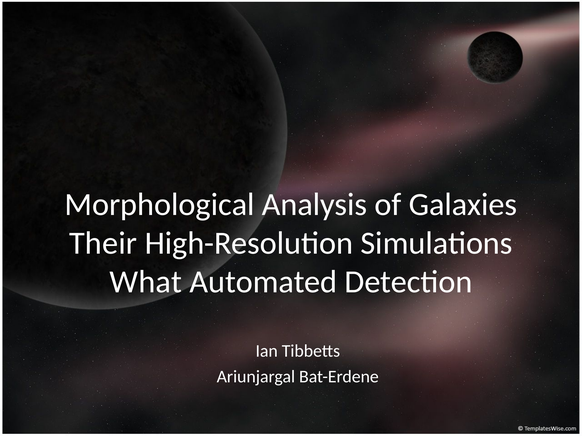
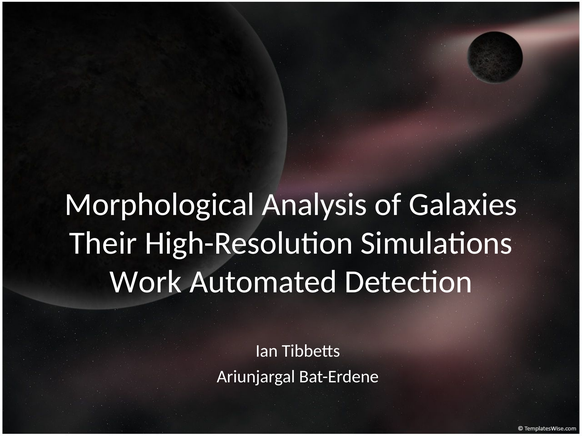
What: What -> Work (146, 282)
